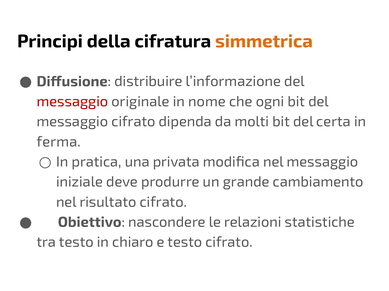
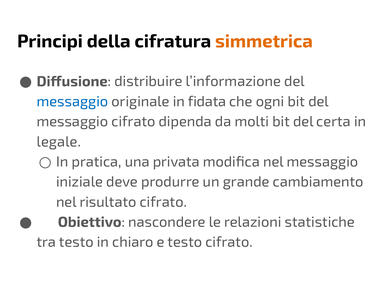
messaggio colour: red -> blue (72, 102)
nome: nome -> fidata (207, 102)
ferma: ferma -> legale (59, 142)
